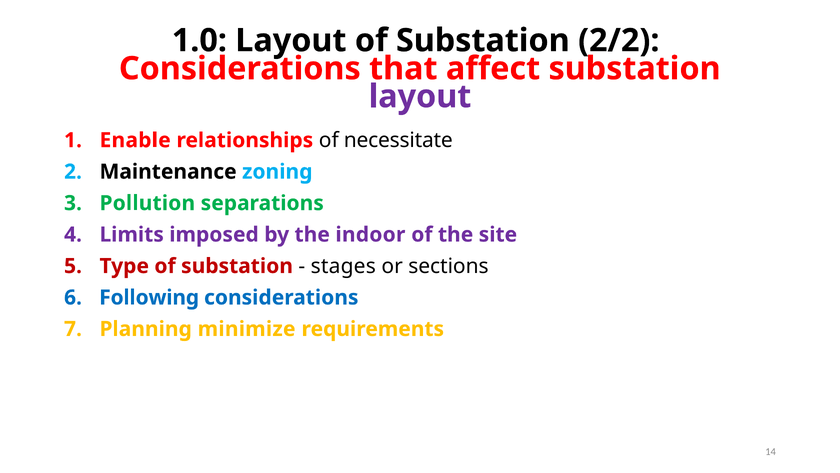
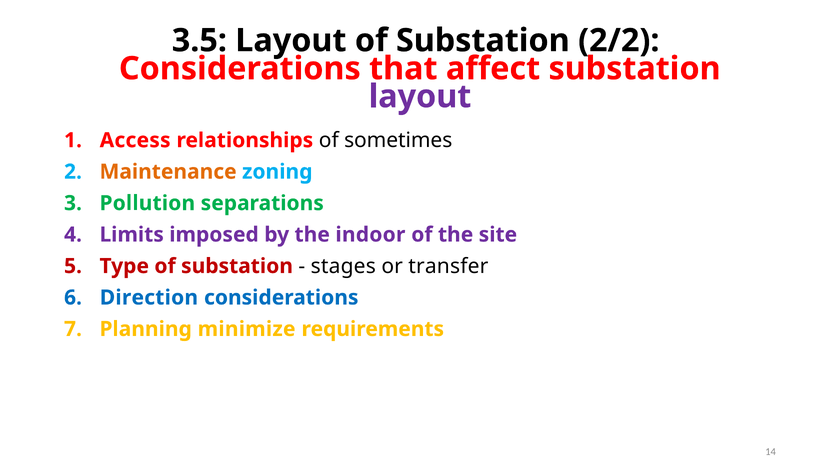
1.0: 1.0 -> 3.5 (199, 41)
Enable: Enable -> Access (135, 140)
necessitate: necessitate -> sometimes (398, 140)
Maintenance colour: black -> orange (168, 172)
sections: sections -> transfer (448, 266)
Following: Following -> Direction (149, 297)
